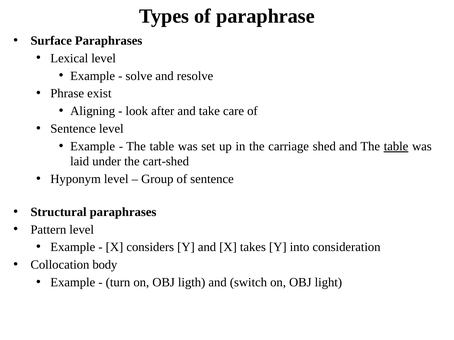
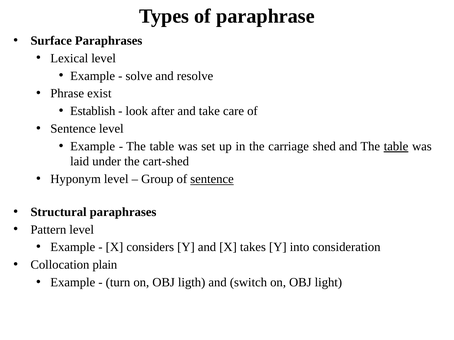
Aligning: Aligning -> Establish (93, 111)
sentence underline: none -> present (212, 179)
body: body -> plain (105, 265)
